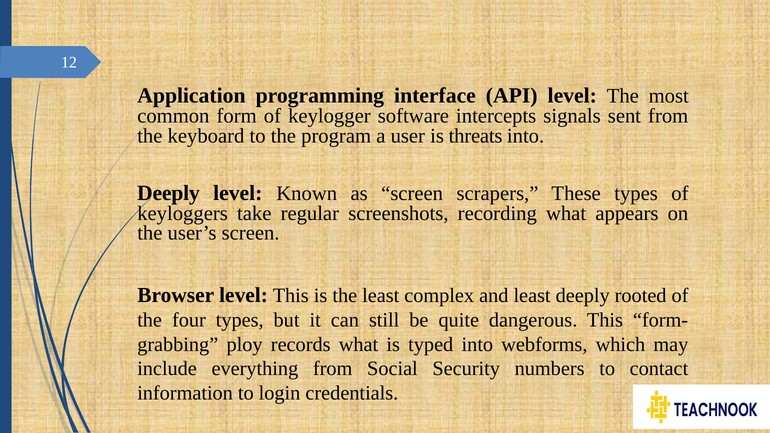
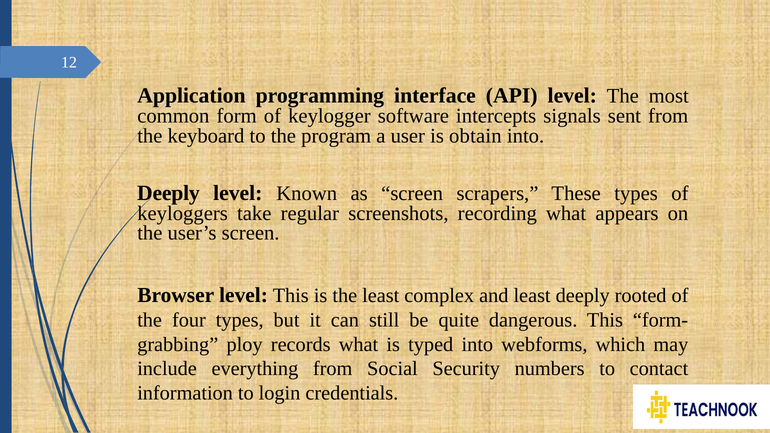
threats: threats -> obtain (475, 136)
